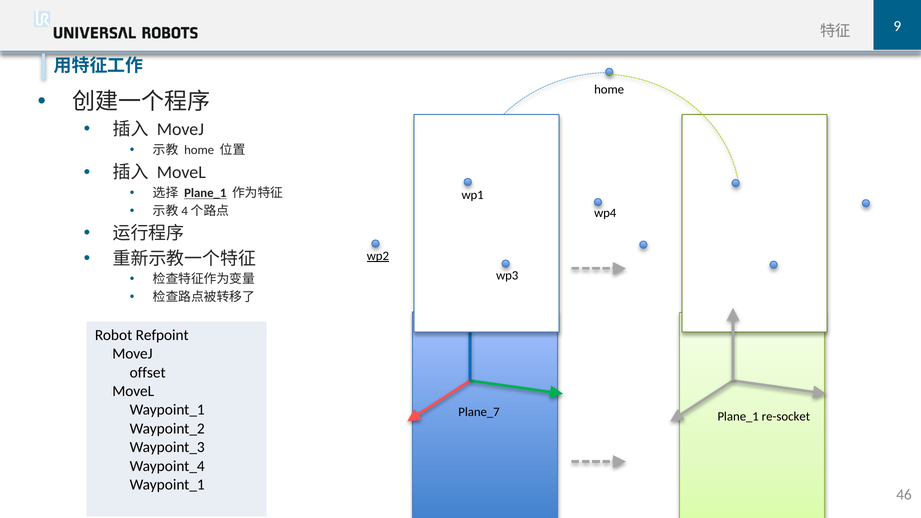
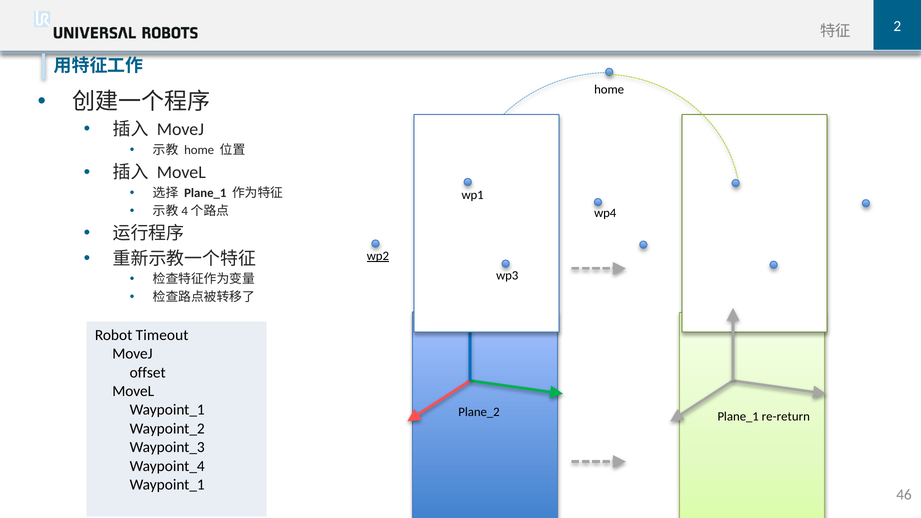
9: 9 -> 2 (897, 26)
Plane_1 underline: present -> none (205, 193)
Refpoint: Refpoint -> Timeout (162, 335)
Plane_7: Plane_7 -> Plane_2 (479, 412)
re-socket: re-socket -> re-return (786, 417)
